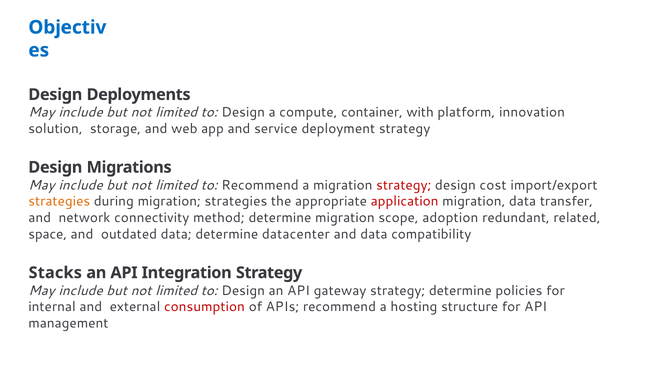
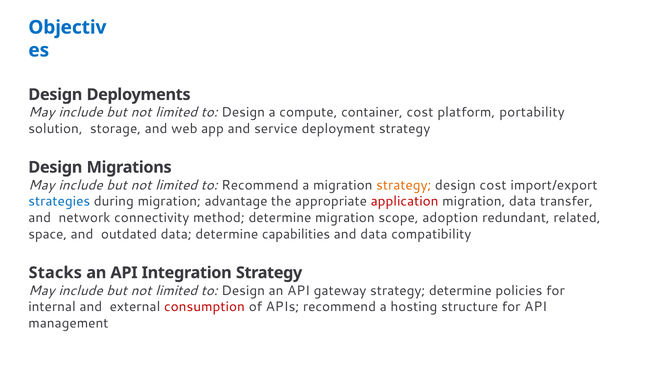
container with: with -> cost (420, 112)
innovation: innovation -> portability (532, 112)
strategy colour: red -> orange (404, 185)
strategies colour: orange -> blue (59, 201)
migration strategies: strategies -> advantage (236, 201)
datacenter: datacenter -> capabilities (296, 234)
